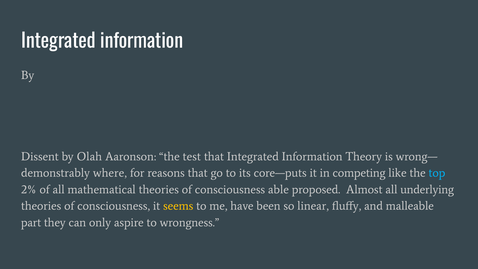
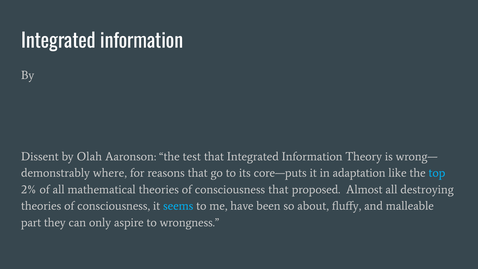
competing: competing -> adaptation (359, 173)
consciousness able: able -> that (278, 189)
underlying: underlying -> destroying (427, 189)
seems colour: yellow -> light blue (178, 206)
linear: linear -> about (313, 206)
